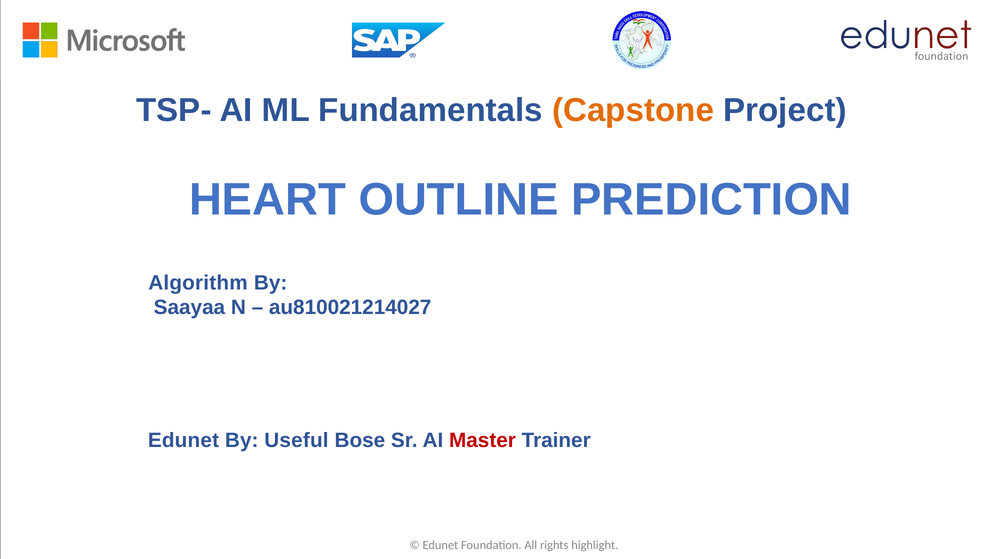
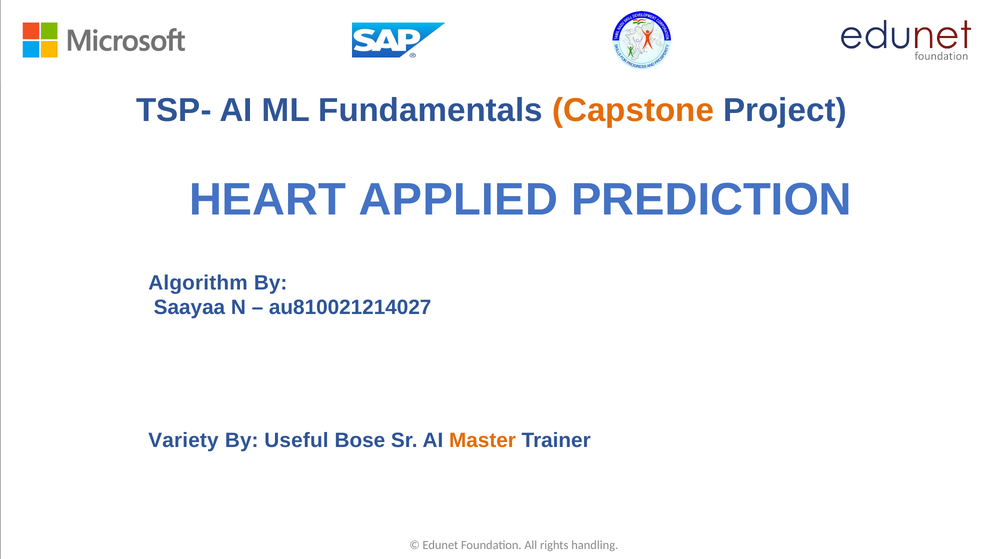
OUTLINE: OUTLINE -> APPLIED (458, 200)
Edunet: Edunet -> Variety (183, 440)
Master colour: red -> orange (482, 440)
highlight: highlight -> handling (595, 545)
